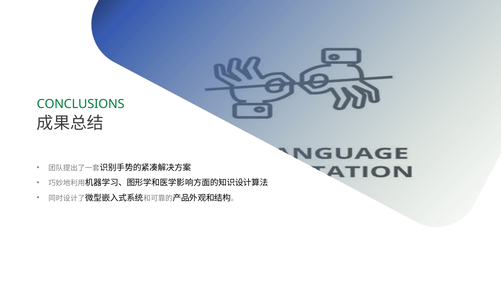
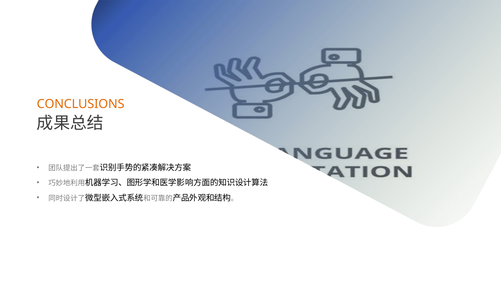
CONCLUSIONS colour: green -> orange (81, 104)
